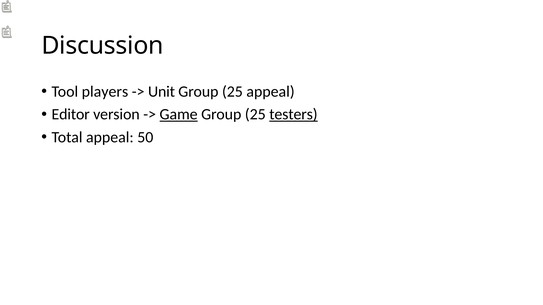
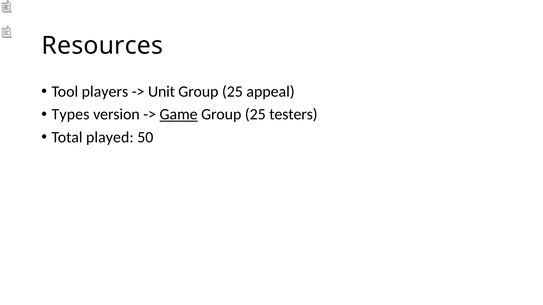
Discussion: Discussion -> Resources (102, 46)
Editor: Editor -> Types (71, 115)
testers underline: present -> none (293, 115)
Total appeal: appeal -> played (110, 137)
